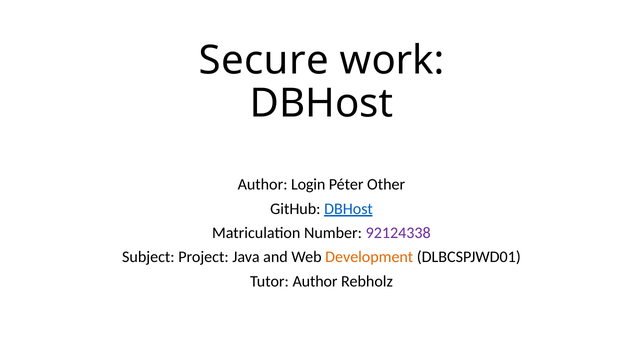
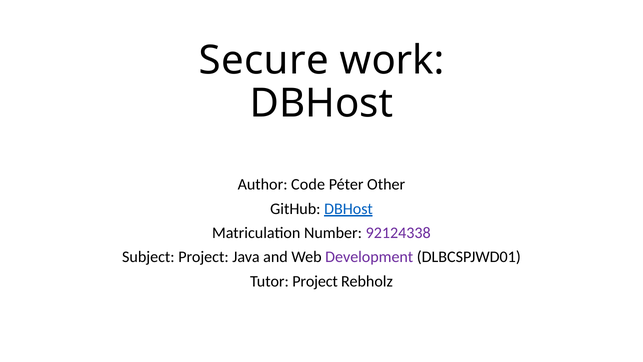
Login: Login -> Code (308, 184)
Development colour: orange -> purple (369, 257)
Tutor Author: Author -> Project (315, 281)
